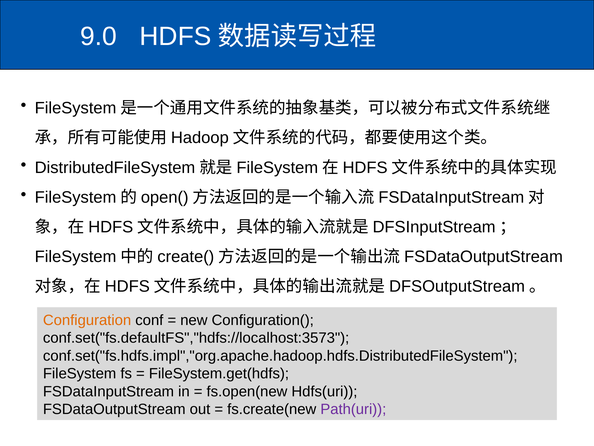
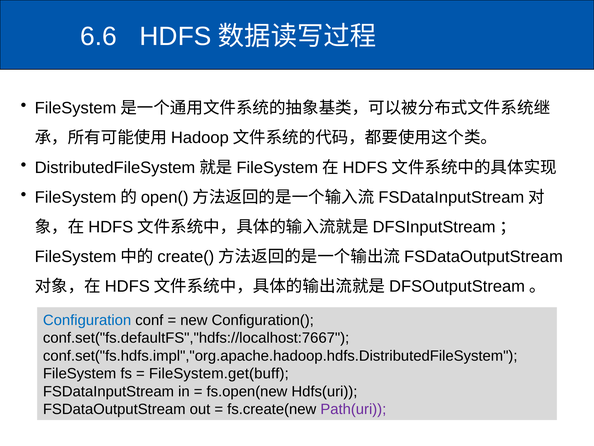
9.0: 9.0 -> 6.6 (99, 36)
Configuration colour: orange -> blue (87, 320)
conf.set("fs.defaultFS","hdfs://localhost:3573: conf.set("fs.defaultFS","hdfs://localhost:3573 -> conf.set("fs.defaultFS","hdfs://localhost:7667 (196, 338)
FileSystem.get(hdfs: FileSystem.get(hdfs -> FileSystem.get(buff (219, 373)
